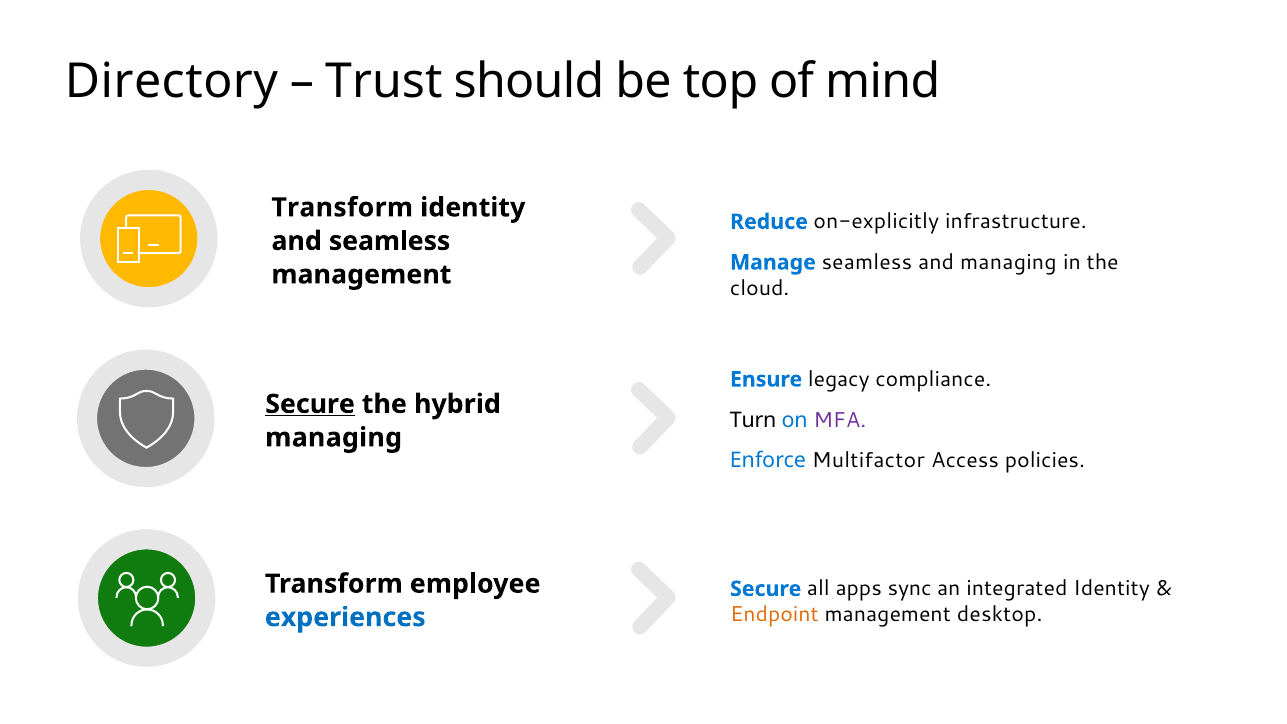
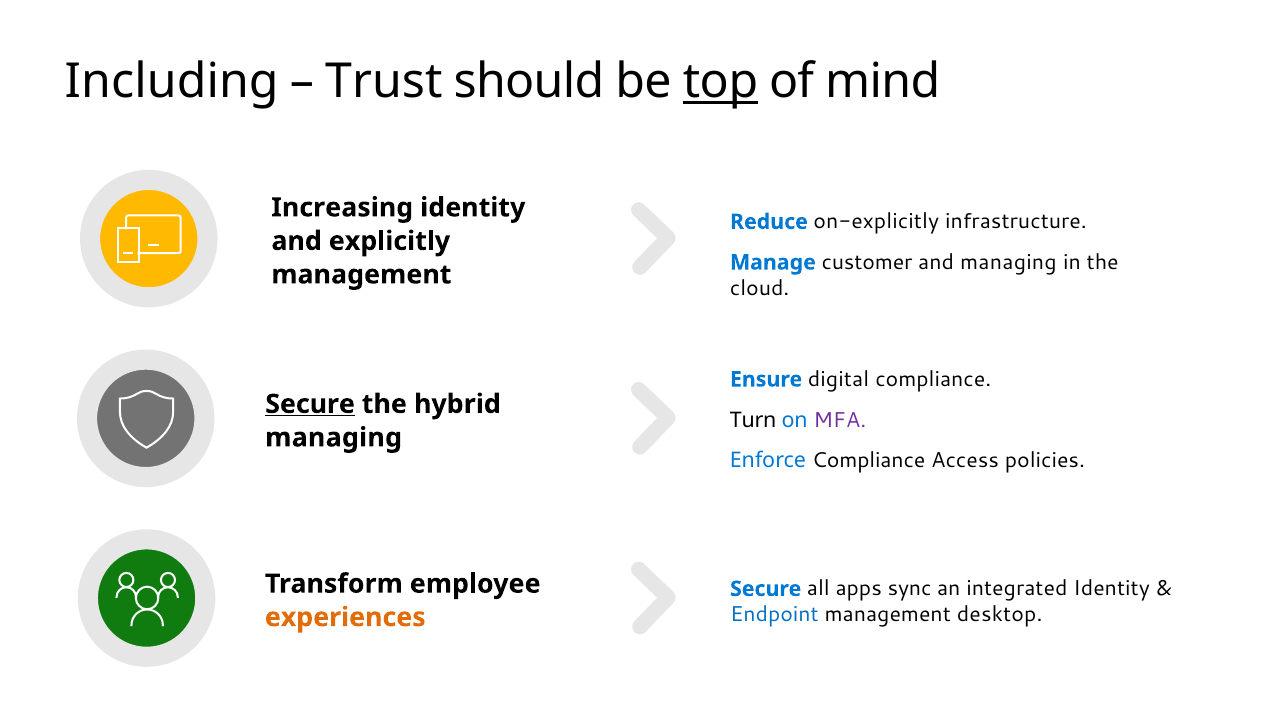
Directory: Directory -> Including (172, 81)
top underline: none -> present (720, 81)
Transform: Transform -> Increasing (342, 208)
and seamless: seamless -> explicitly (389, 241)
Manage seamless: seamless -> customer (867, 262)
legacy: legacy -> digital (839, 379)
Enforce Multifactor: Multifactor -> Compliance (869, 461)
Endpoint colour: orange -> blue (774, 615)
experiences colour: blue -> orange (345, 617)
